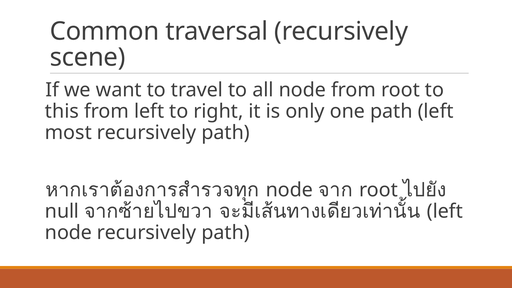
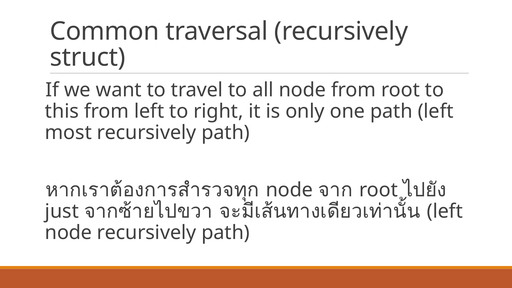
scene: scene -> struct (88, 57)
null: null -> just (62, 211)
